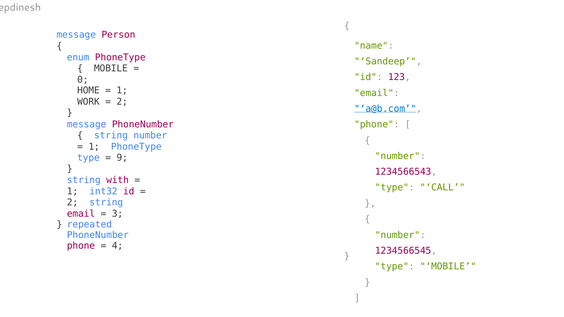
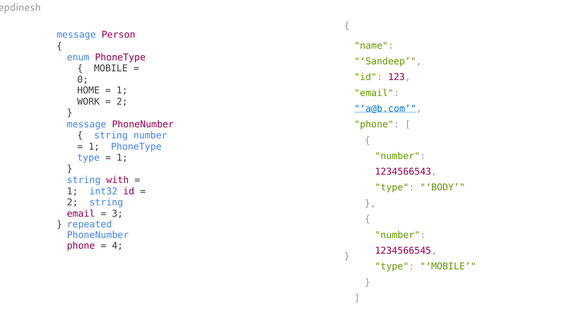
9: 9 -> 1 (122, 158)
CALL: CALL -> BODY (442, 188)
